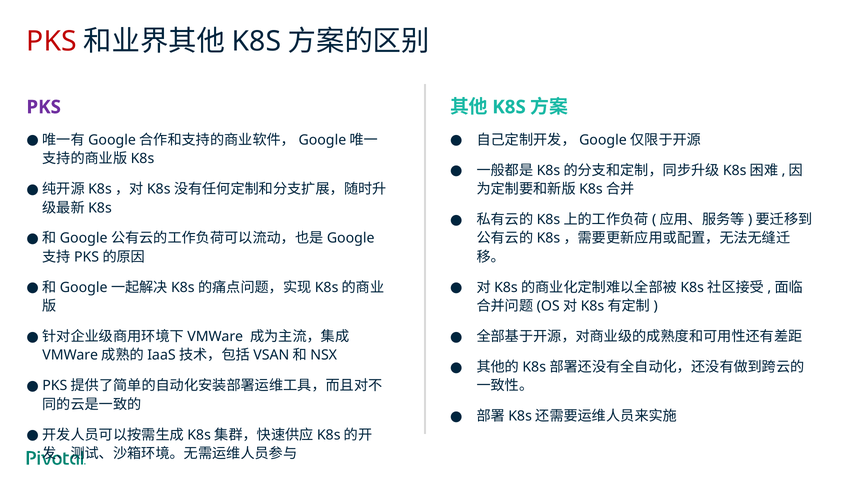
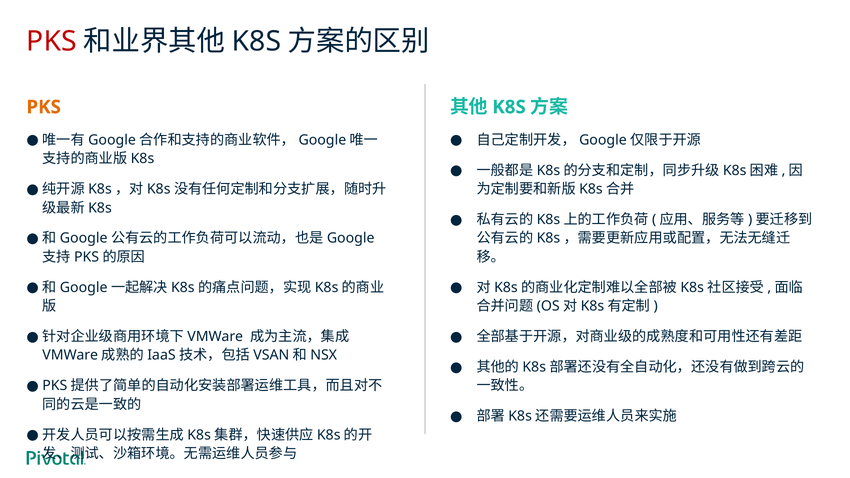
PKS colour: purple -> orange (44, 107)
